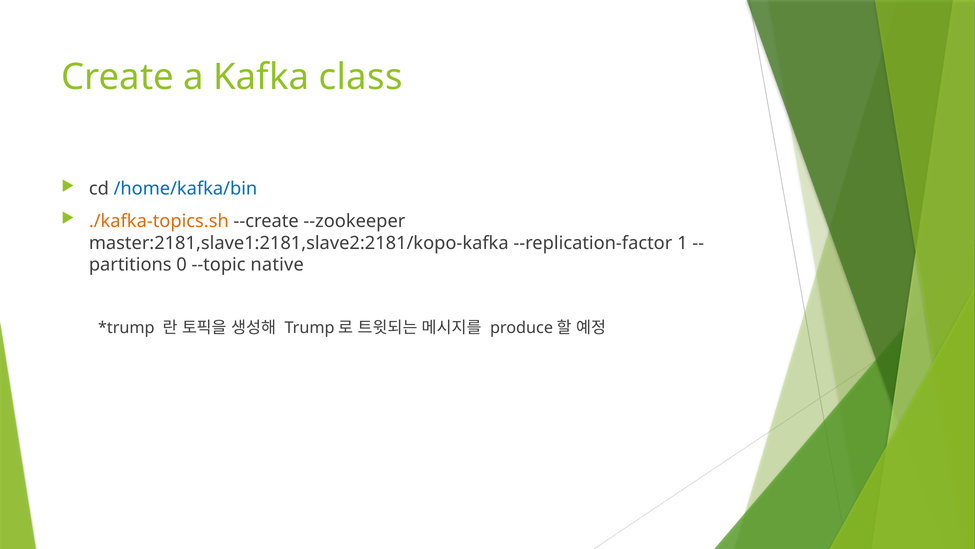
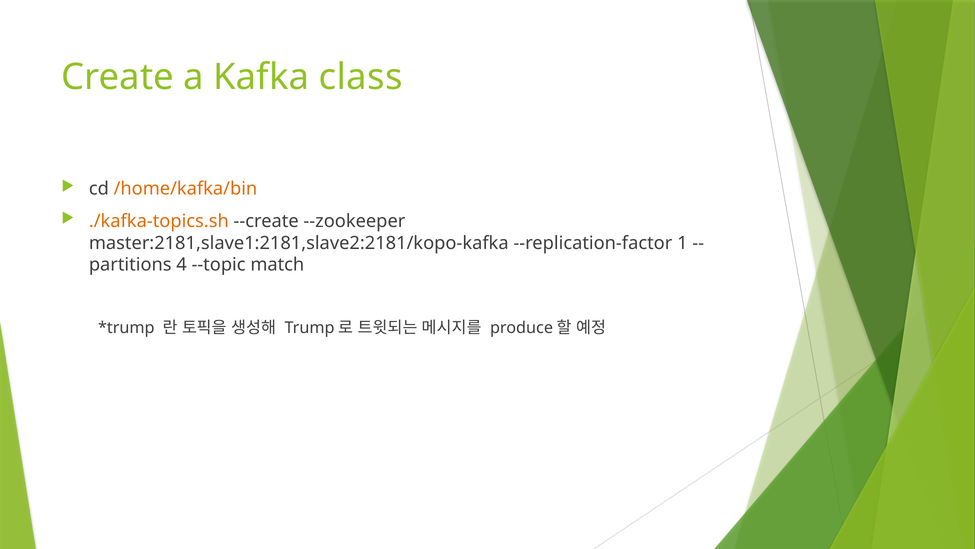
/home/kafka/bin colour: blue -> orange (185, 189)
0: 0 -> 4 (182, 265)
native: native -> match (277, 265)
